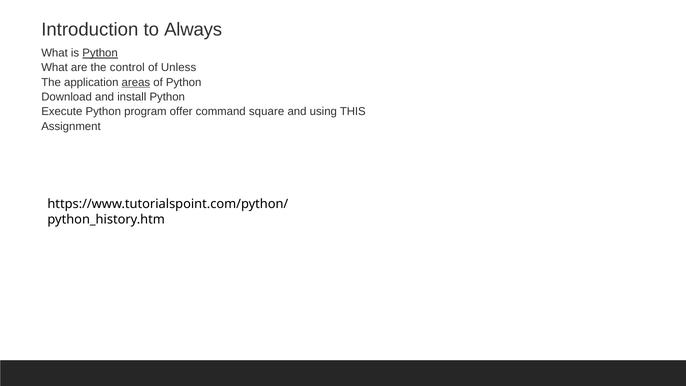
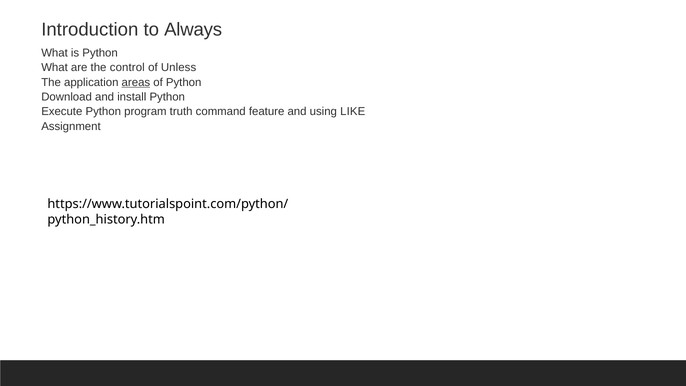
Python underline: present -> none (100, 53)
offer: offer -> truth (181, 112)
square: square -> feature (267, 112)
THIS: THIS -> LIKE (353, 112)
